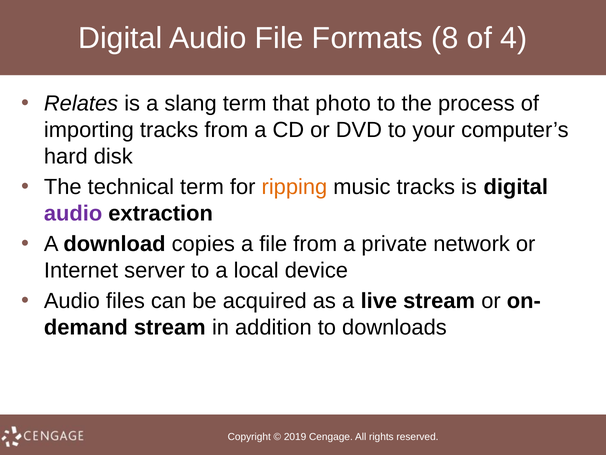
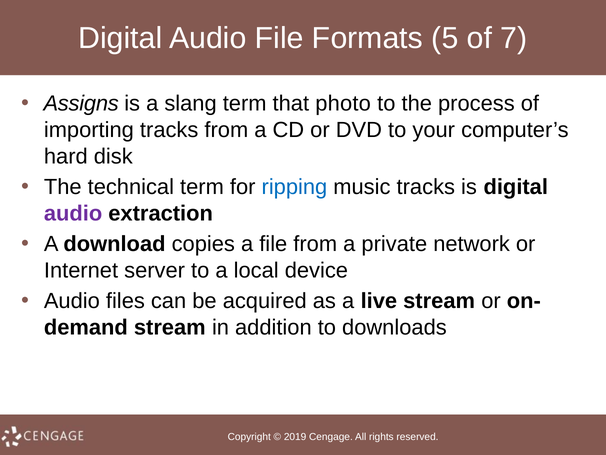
8: 8 -> 5 (445, 38)
4: 4 -> 7 (514, 38)
Relates: Relates -> Assigns (81, 104)
ripping colour: orange -> blue (294, 187)
